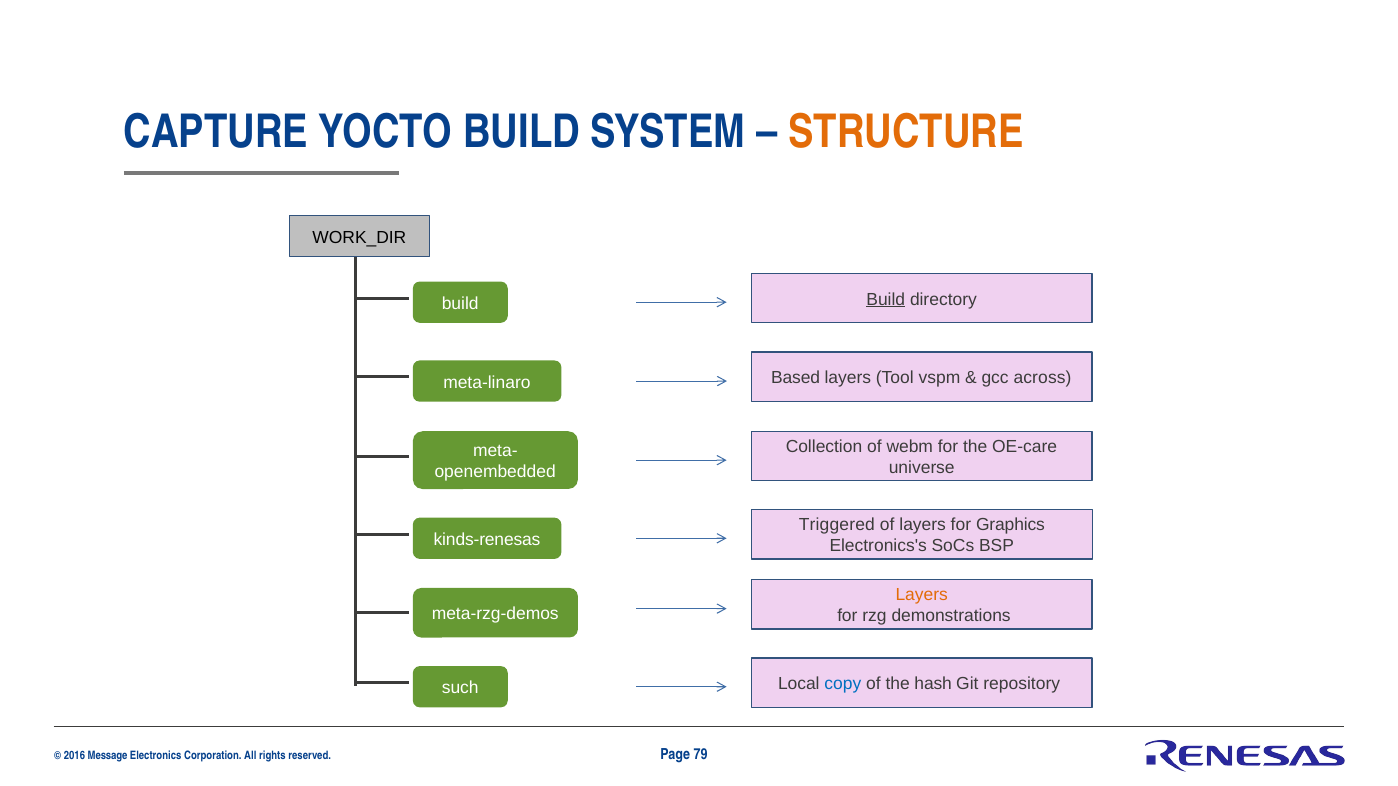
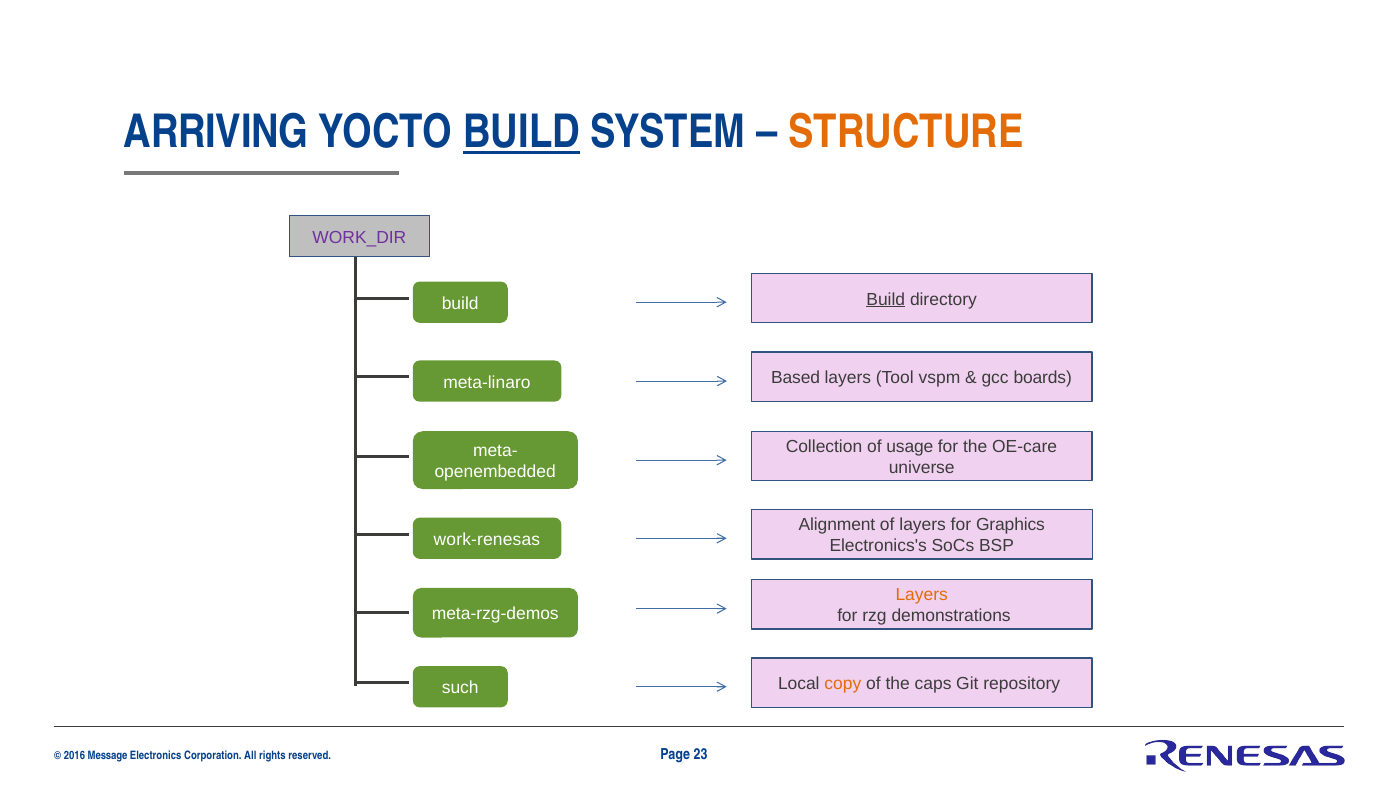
CAPTURE: CAPTURE -> ARRIVING (216, 133)
BUILD underline: none -> present (522, 133)
WORK_DIR colour: black -> purple (359, 237)
across: across -> boards (1043, 378)
webm: webm -> usage (910, 447)
Triggered: Triggered -> Alignment (837, 525)
kinds-renesas: kinds-renesas -> work-renesas (487, 540)
copy colour: blue -> orange (843, 684)
hash: hash -> caps (933, 684)
79: 79 -> 23 (701, 755)
